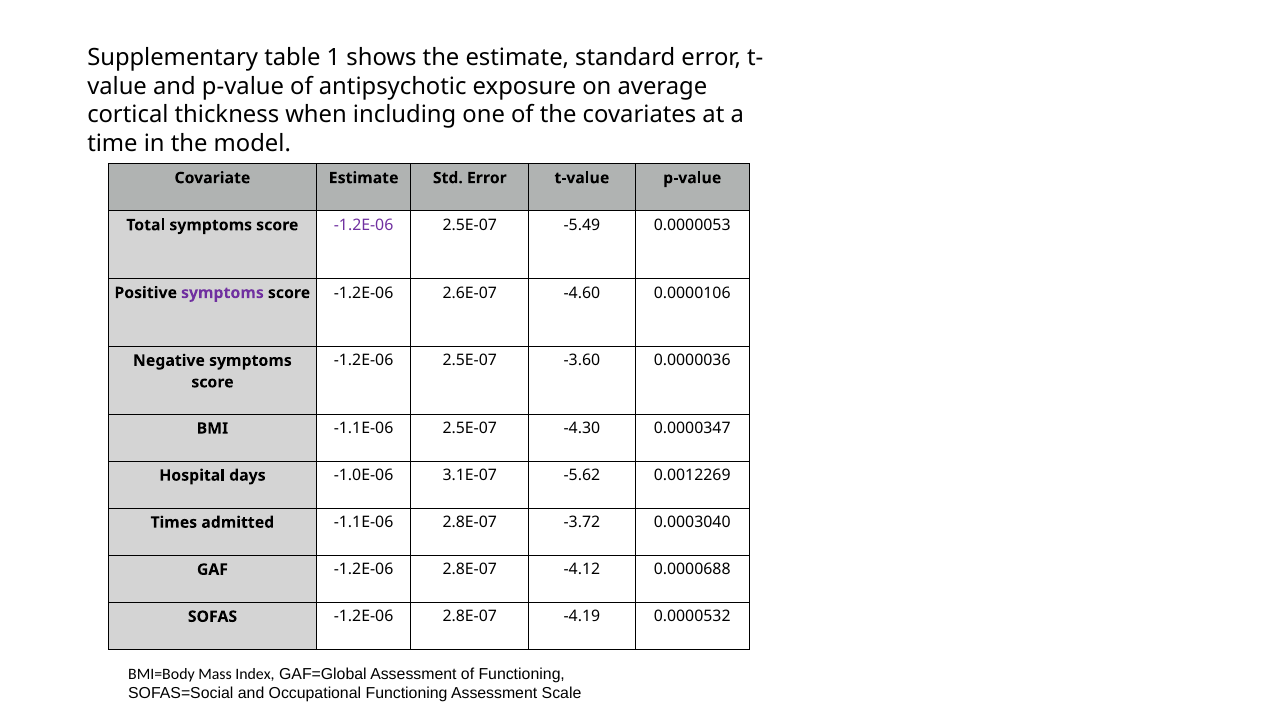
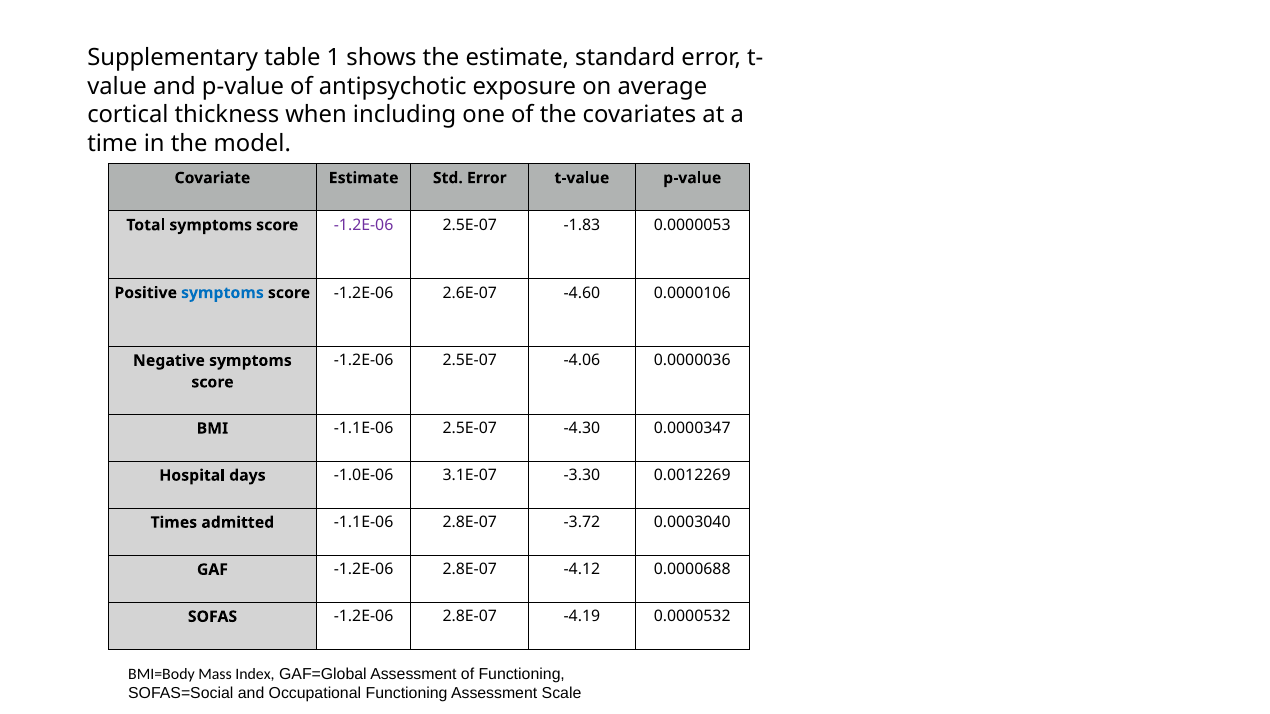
-5.49: -5.49 -> -1.83 (582, 225)
symptoms colour: purple -> blue (222, 293)
-3.60: -3.60 -> -4.06 (582, 361)
-5.62: -5.62 -> -3.30 (582, 476)
